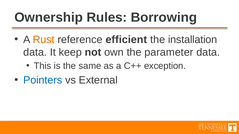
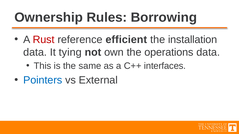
Rust colour: orange -> red (44, 40)
keep: keep -> tying (70, 52)
parameter: parameter -> operations (169, 52)
exception: exception -> interfaces (165, 66)
